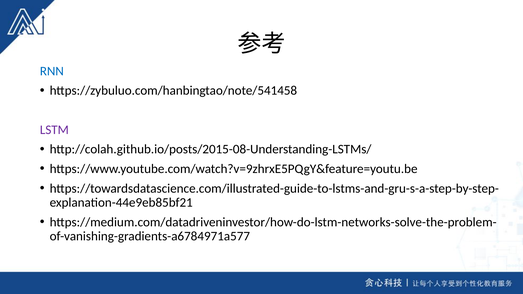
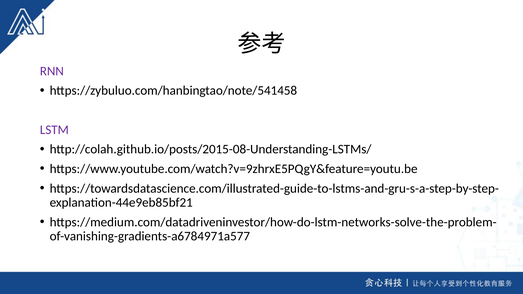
RNN colour: blue -> purple (52, 71)
